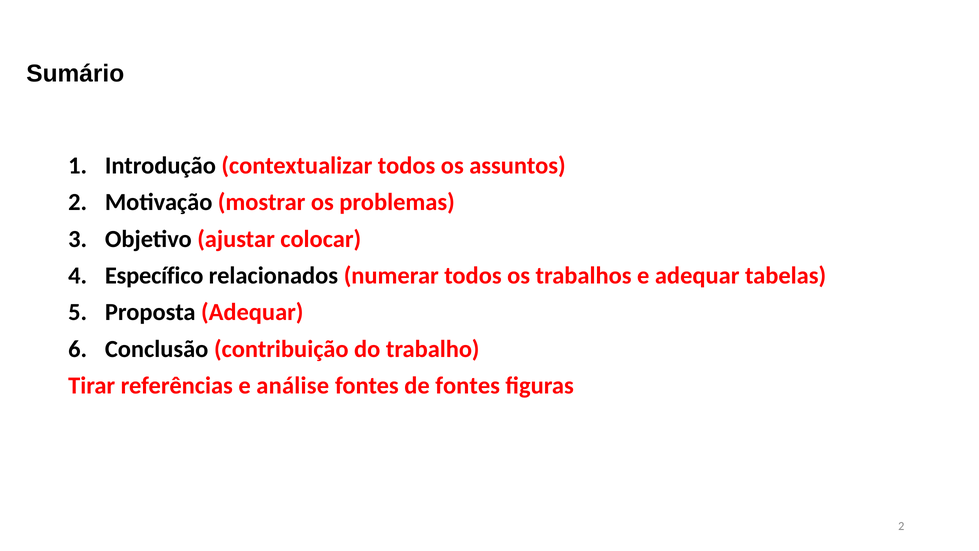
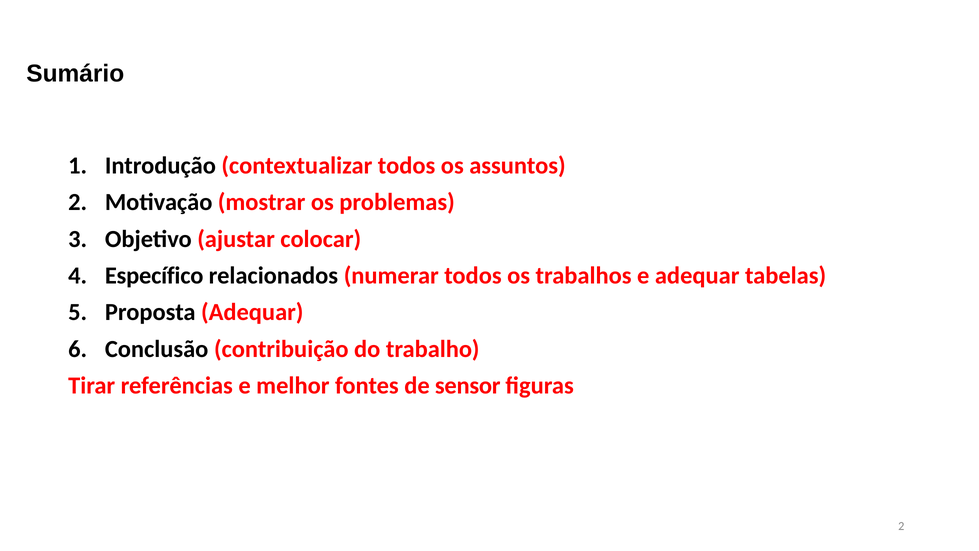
análise: análise -> melhor (293, 385)
de fontes: fontes -> sensor (468, 385)
